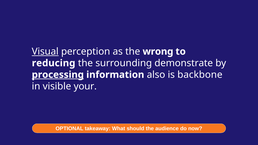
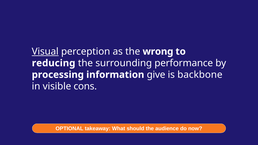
demonstrate: demonstrate -> performance (184, 63)
processing underline: present -> none (58, 75)
also: also -> give (156, 75)
your: your -> cons (85, 86)
